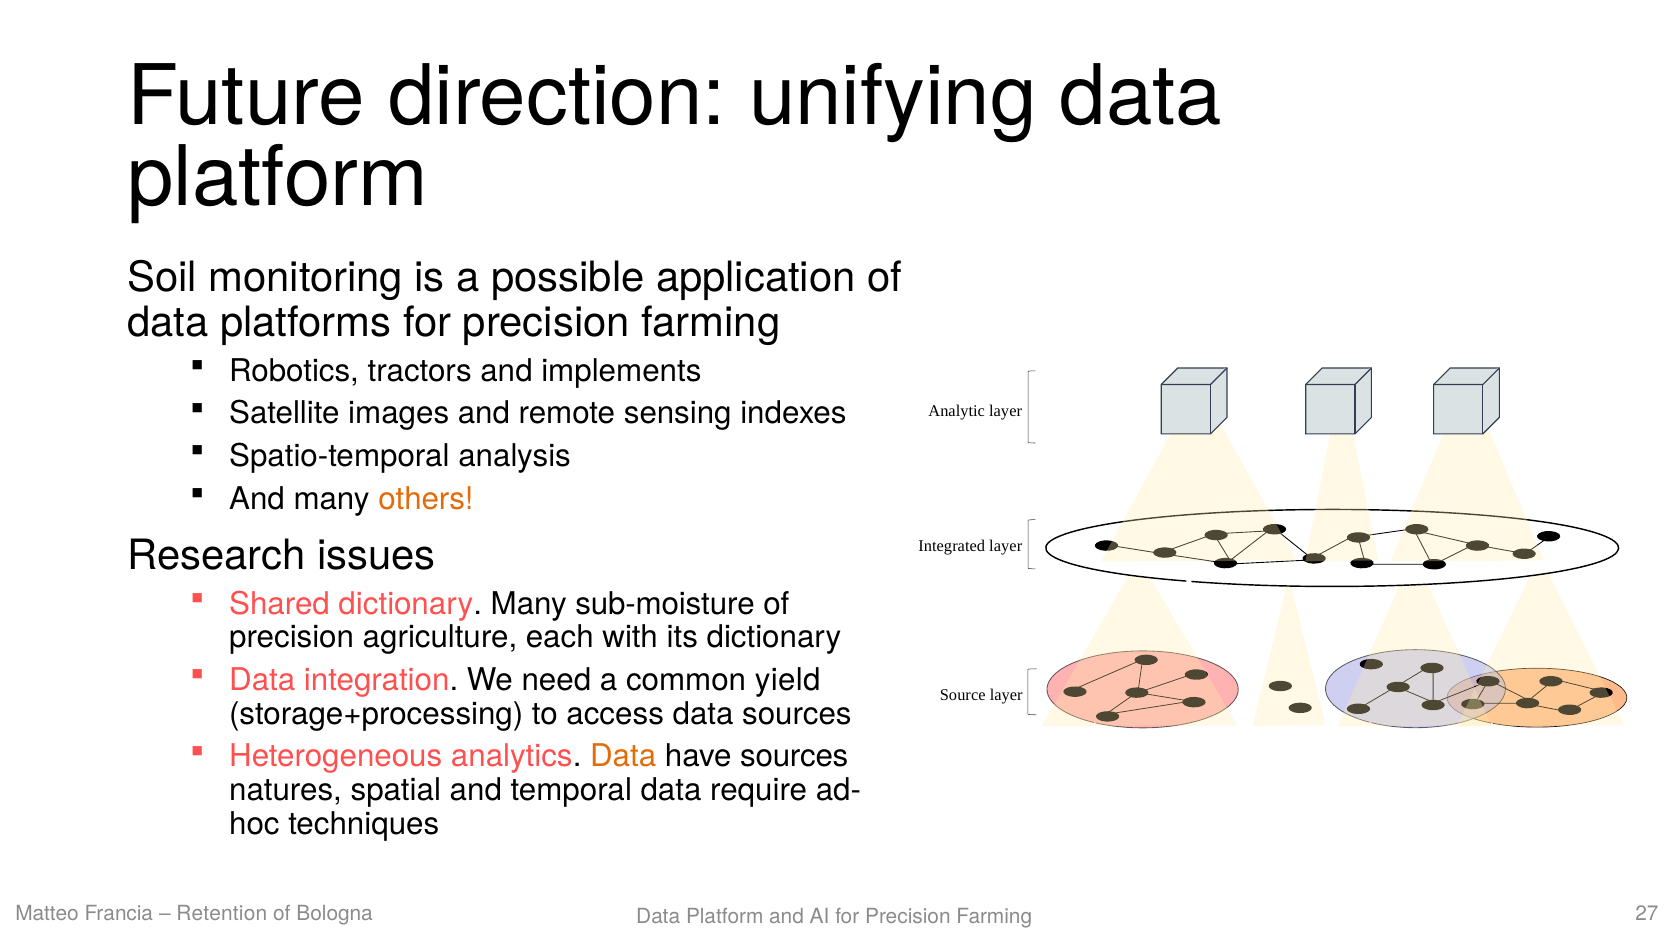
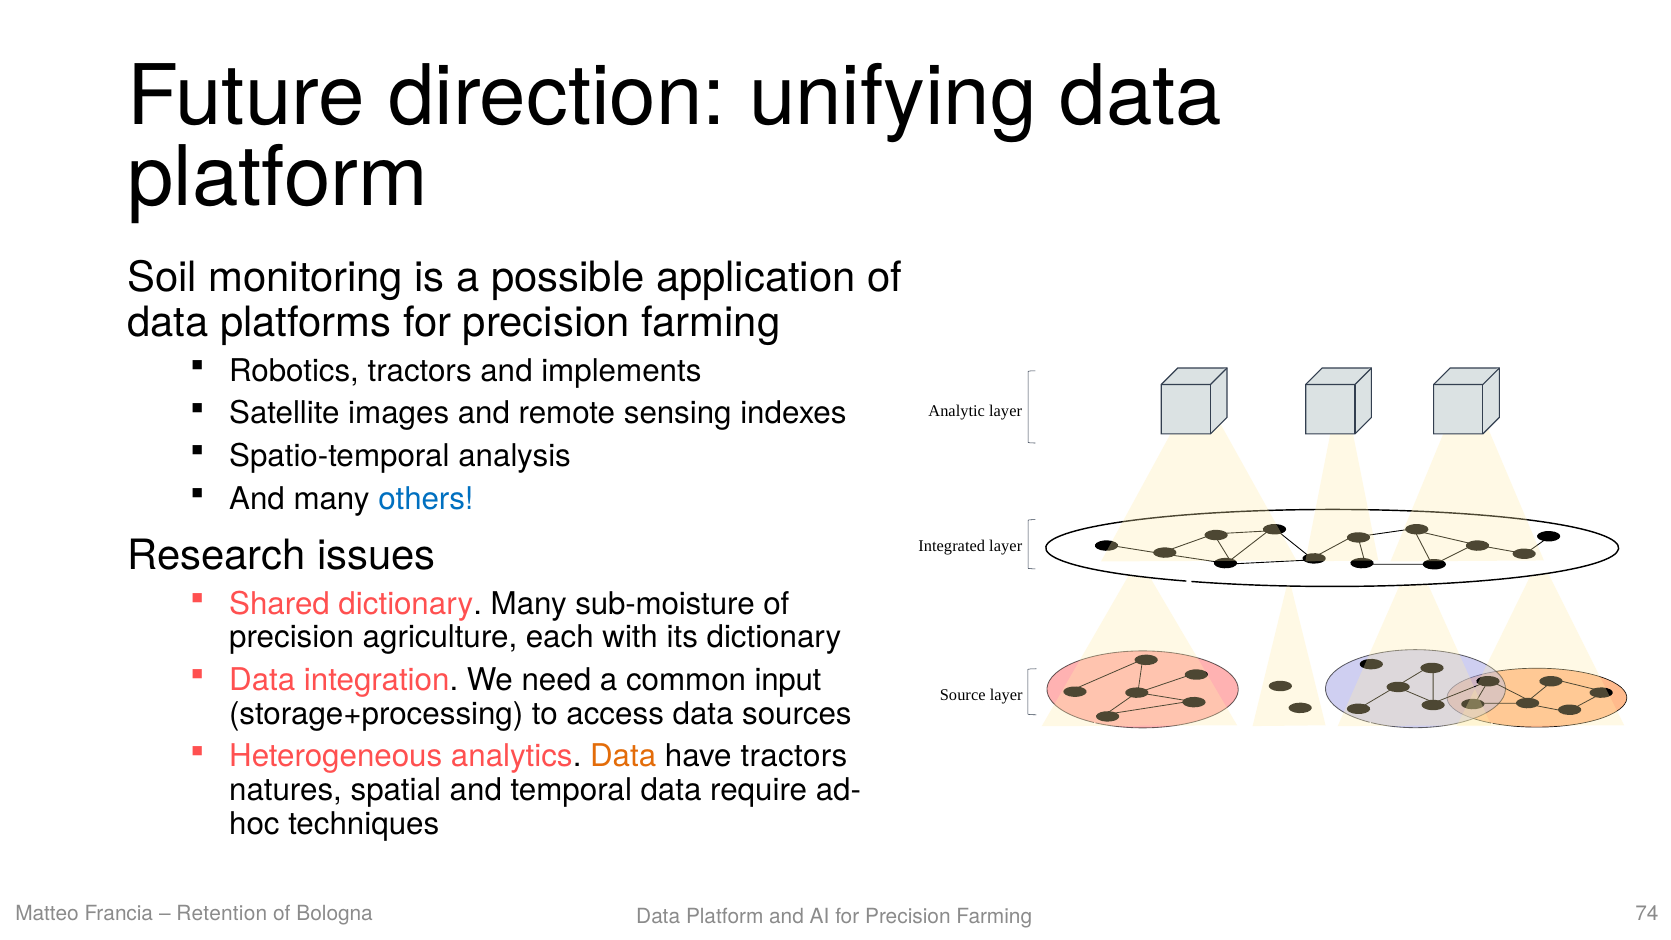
others colour: orange -> blue (426, 499)
yield: yield -> input (788, 680)
have sources: sources -> tractors (794, 756)
27: 27 -> 74 (1647, 914)
